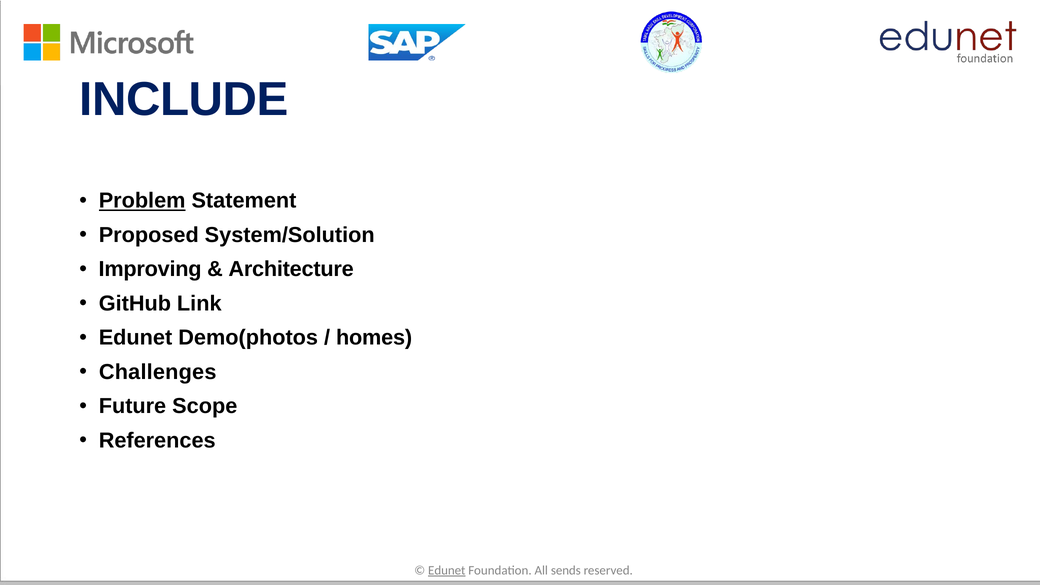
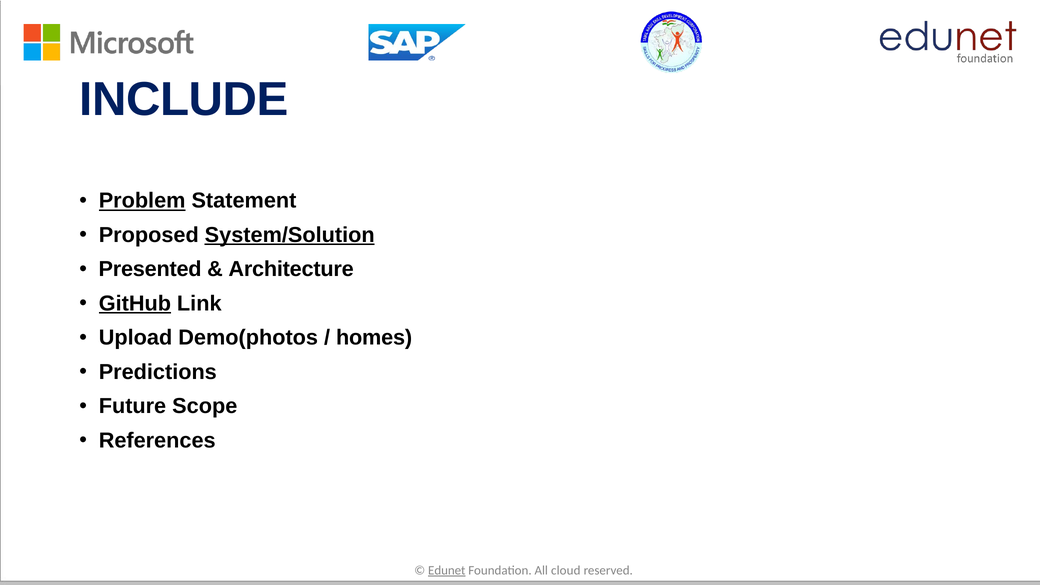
System/Solution underline: none -> present (290, 235)
Improving: Improving -> Presented (150, 269)
GitHub underline: none -> present (135, 304)
Edunet: Edunet -> Upload (136, 338)
Challenges: Challenges -> Predictions (158, 372)
sends: sends -> cloud (566, 570)
